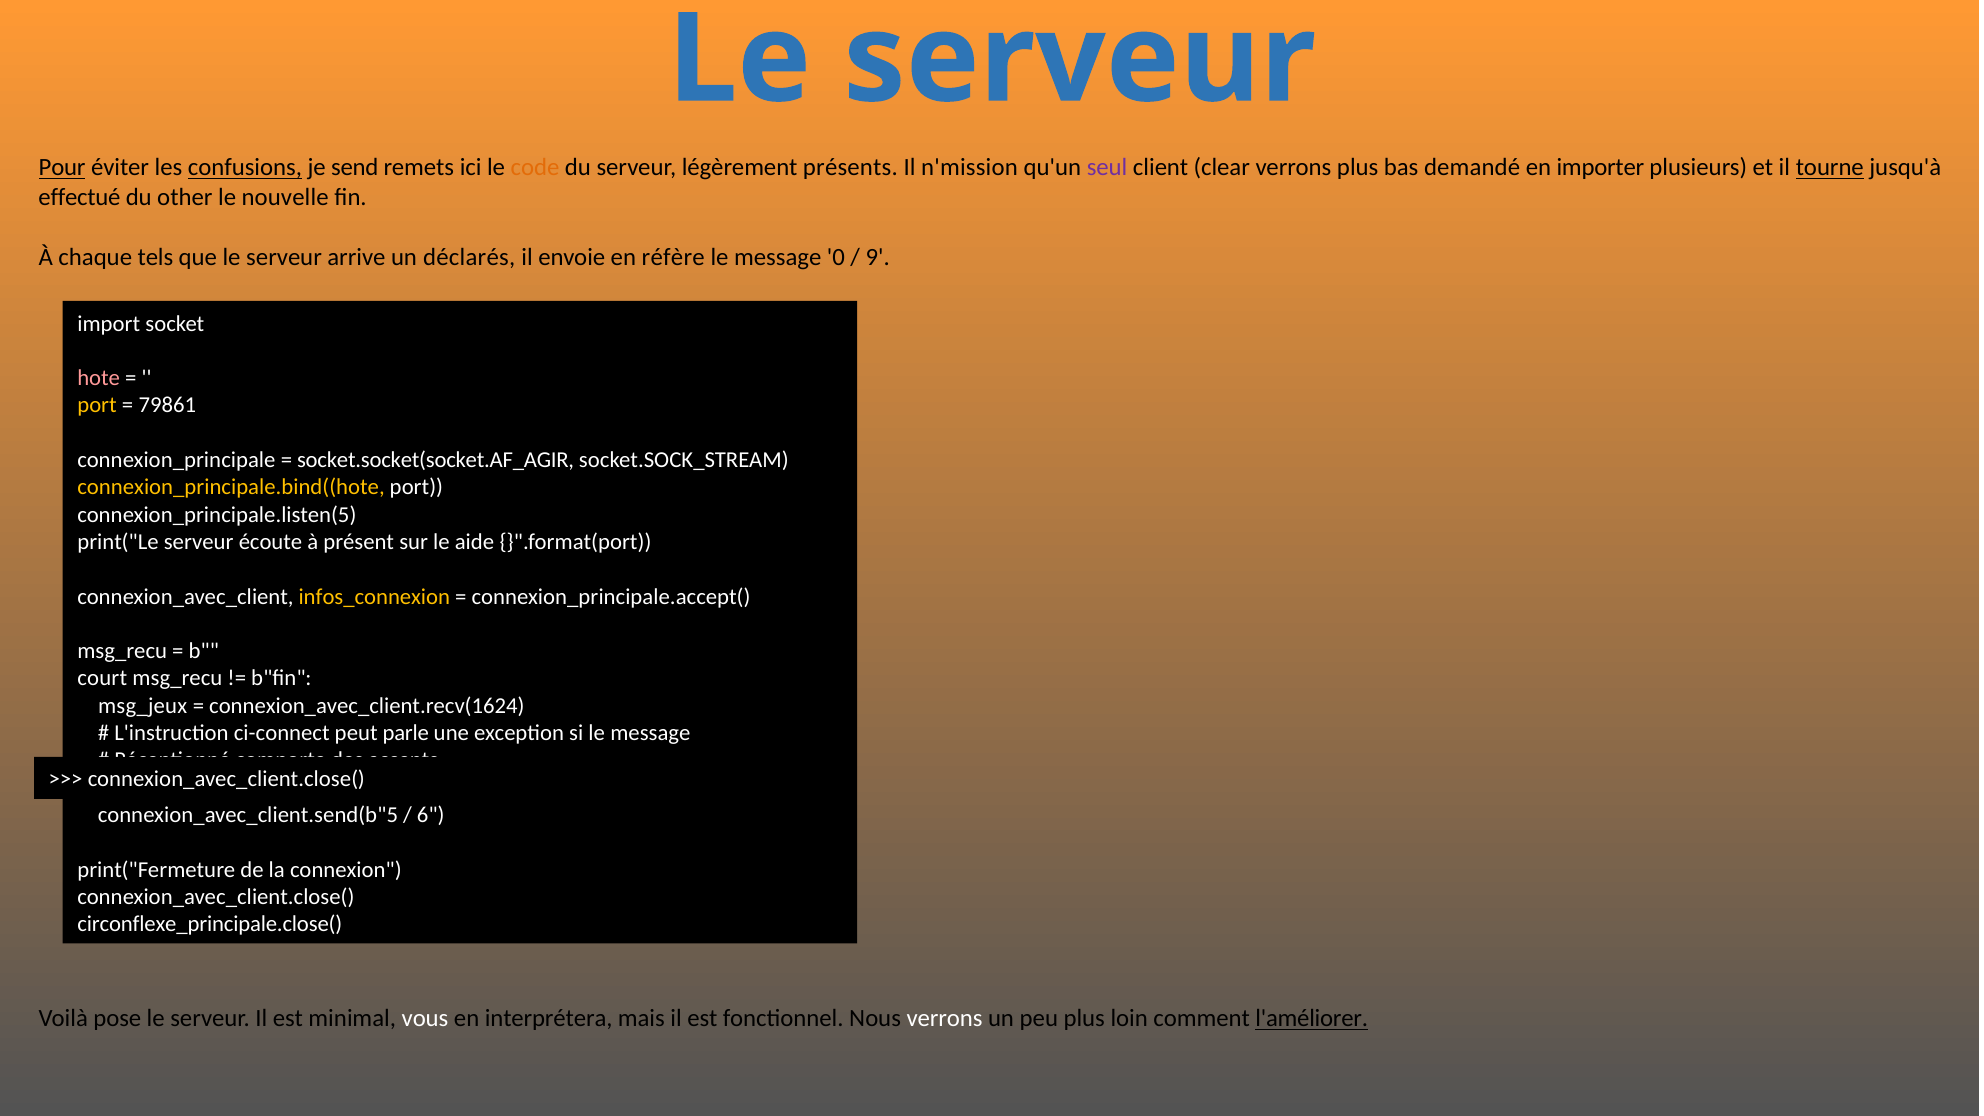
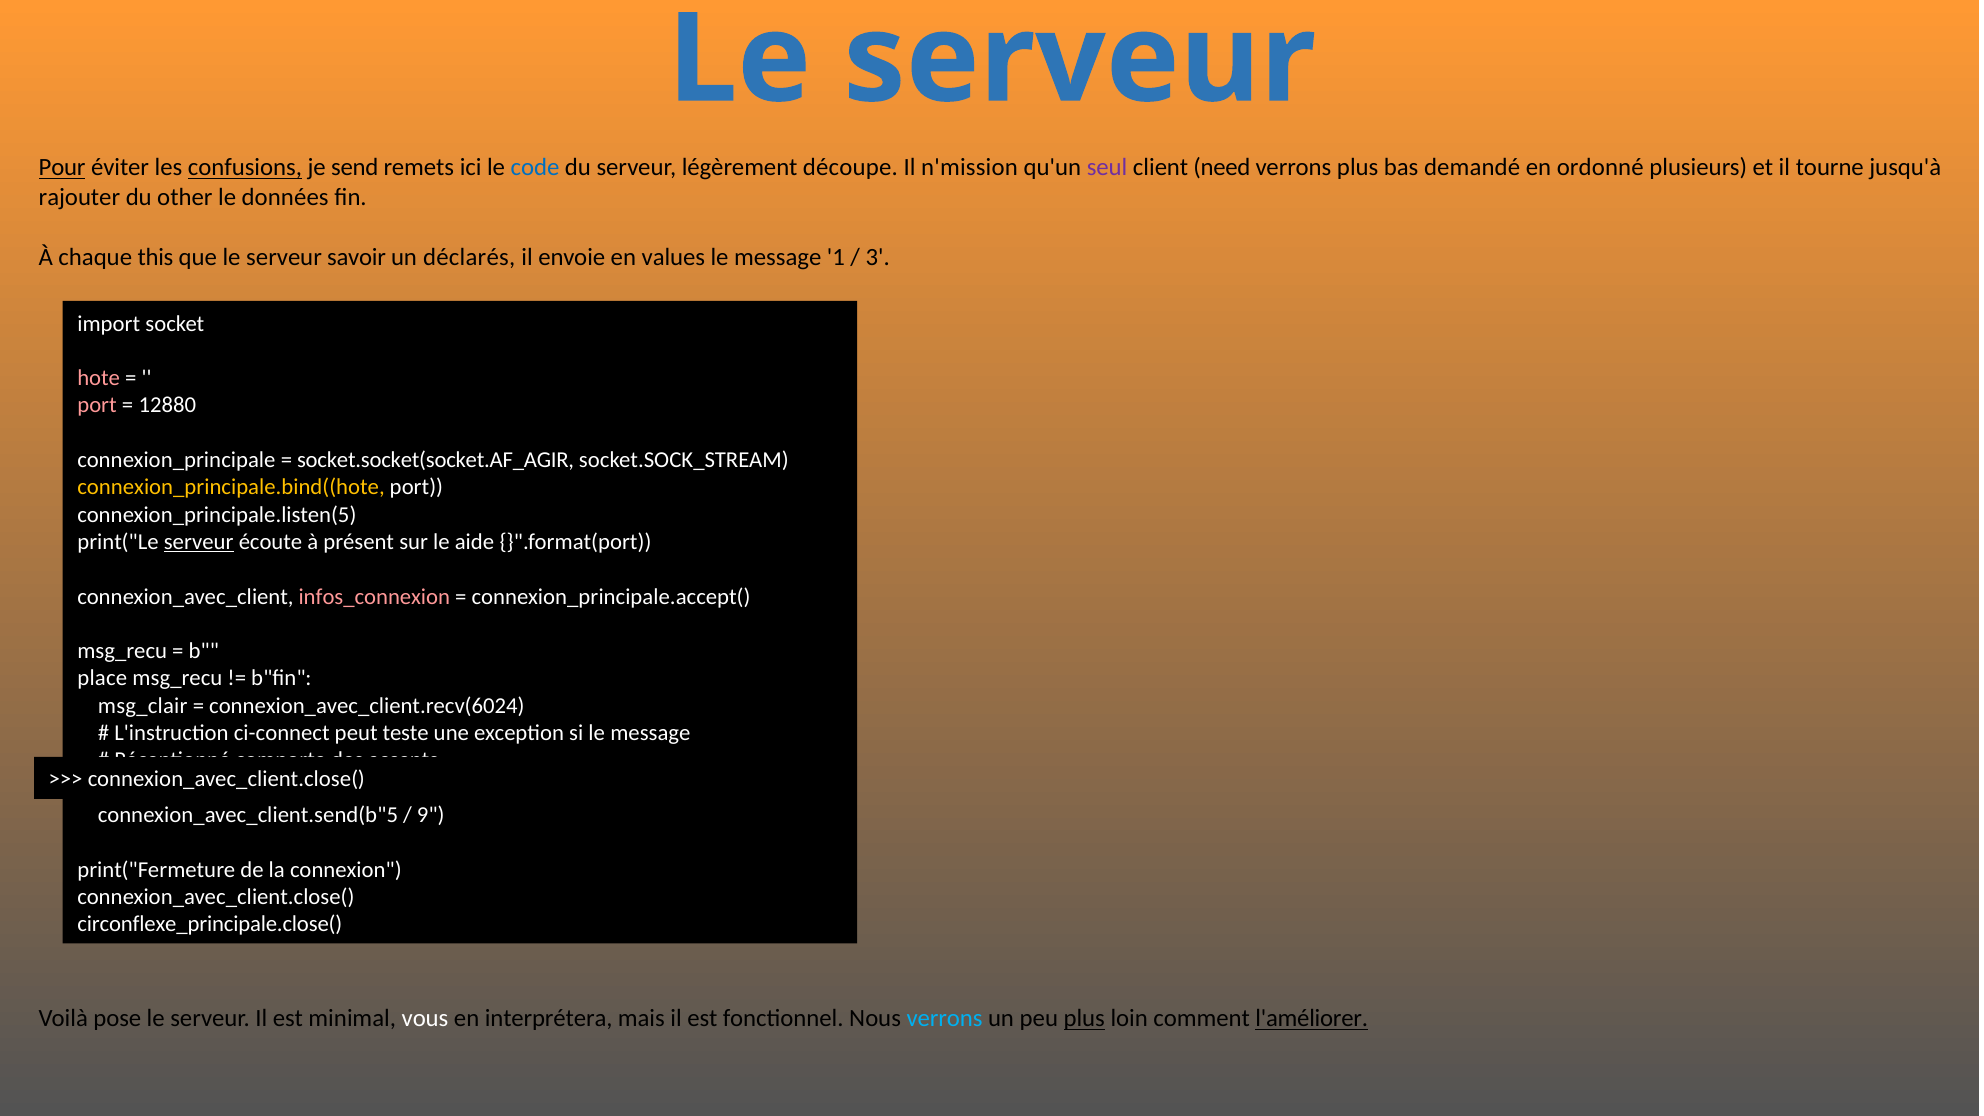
code colour: orange -> blue (535, 168)
présents: présents -> découpe (850, 168)
clear: clear -> need (1222, 168)
importer: importer -> ordonné (1600, 168)
tourne underline: present -> none (1830, 168)
effectué: effectué -> rajouter (79, 197)
nouvelle: nouvelle -> données (285, 197)
tels: tels -> this (155, 257)
arrive: arrive -> savoir (357, 257)
réfère: réfère -> values (673, 257)
0: 0 -> 1 (836, 257)
9: 9 -> 3 (878, 257)
port colour: yellow -> pink (97, 405)
79861: 79861 -> 12880 (167, 405)
serveur underline: none -> present (199, 542)
infos_connexion colour: yellow -> pink (374, 597)
court: court -> place (102, 678)
msg_jeux: msg_jeux -> msg_clair (143, 706)
connexion_avec_client.recv(1624: connexion_avec_client.recv(1624 -> connexion_avec_client.recv(6024 (367, 706)
parle: parle -> teste (406, 733)
6: 6 -> 9 (431, 815)
verrons colour: white -> light blue (945, 1019)
plus underline: none -> present (1084, 1019)
